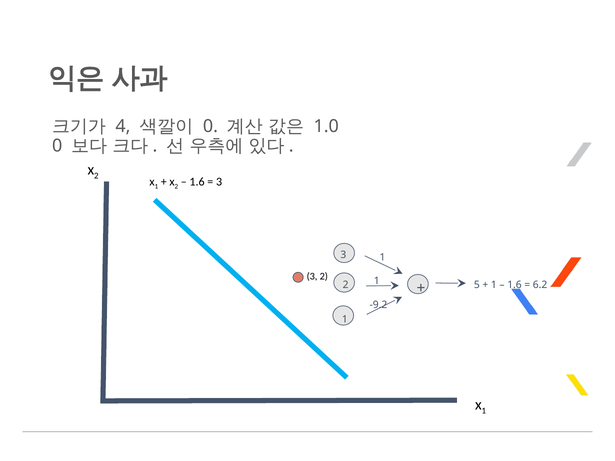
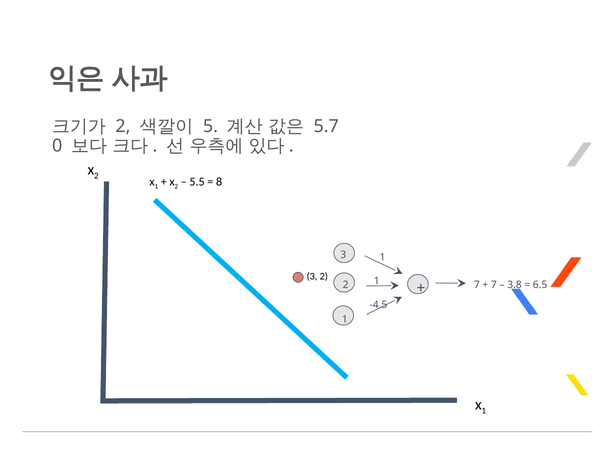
4: 4 -> 2 (123, 126)
0: 0 -> 5 (210, 126)
1.0: 1.0 -> 5.7 (326, 126)
1.6: 1.6 -> 5.5 (197, 182)
3: 3 -> 8 (219, 182)
1 5: 5 -> 7 (477, 285)
1: 1 -> 7 (494, 285)
1.6: 1.6 -> 3.8 (514, 285)
6.2: 6.2 -> 6.5 (540, 285)
-9.2: -9.2 -> -4.5 (378, 305)
